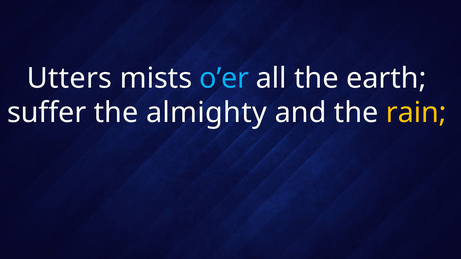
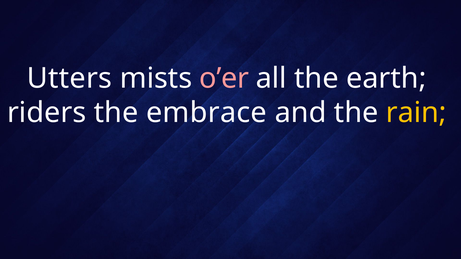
o’er colour: light blue -> pink (224, 78)
suffer: suffer -> riders (47, 113)
almighty: almighty -> embrace (206, 113)
